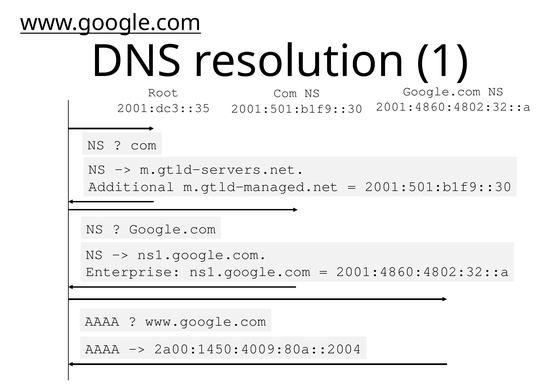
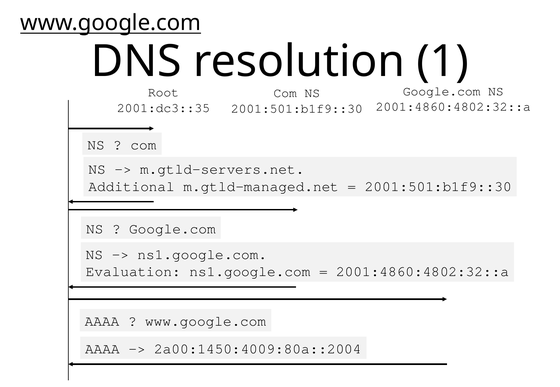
Enterprise: Enterprise -> Evaluation (133, 272)
